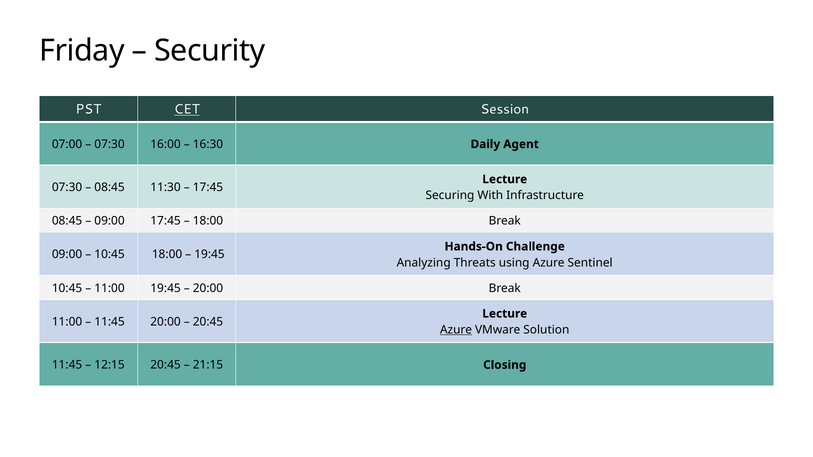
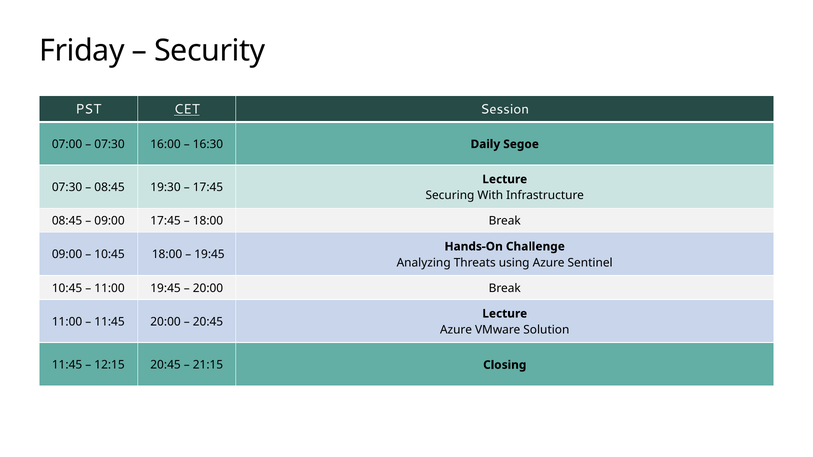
Agent: Agent -> Segoe (521, 144)
11:30: 11:30 -> 19:30 (166, 187)
Azure underline: present -> none (456, 330)
